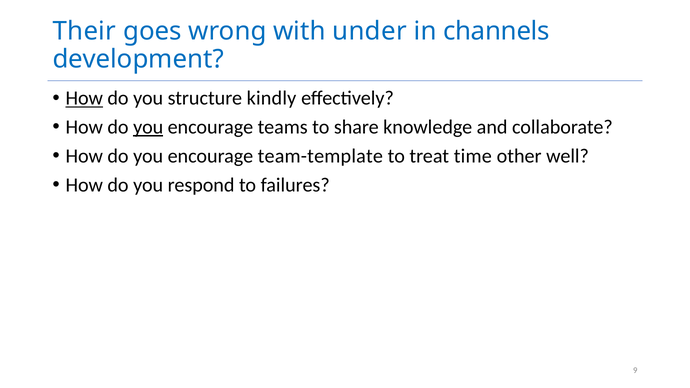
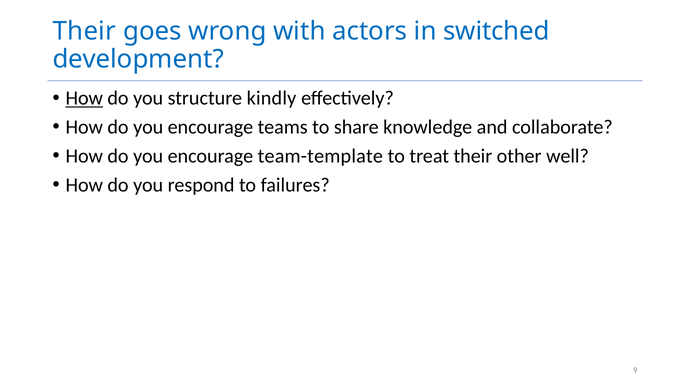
under: under -> actors (370, 31)
channels: channels -> switched (496, 31)
you underline: present -> none (148, 127)
treat time: time -> their (473, 156)
